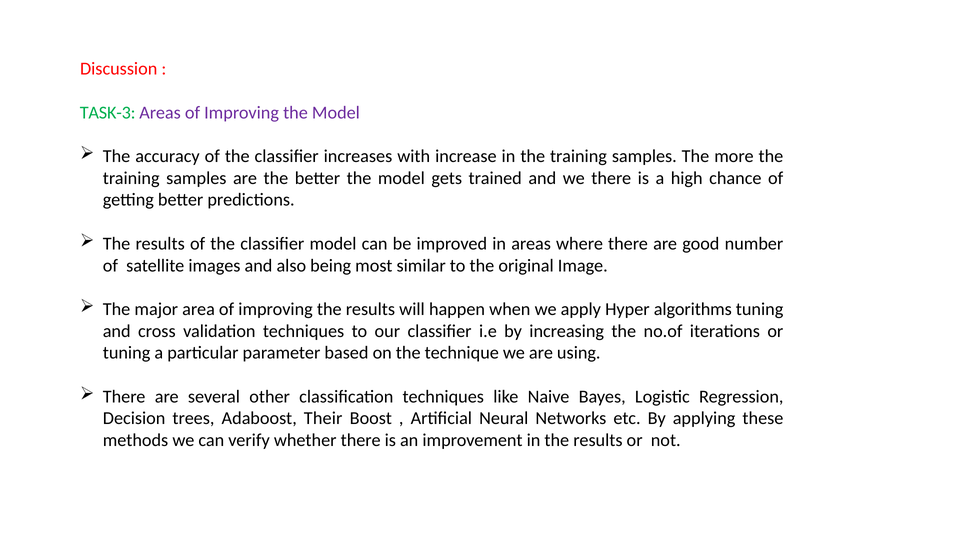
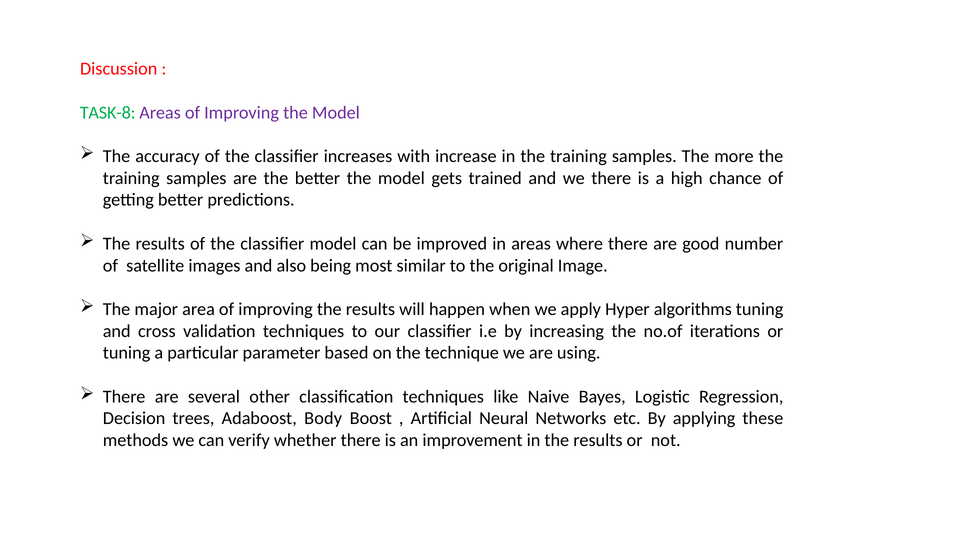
TASK-3: TASK-3 -> TASK-8 (108, 113)
Their: Their -> Body (323, 419)
